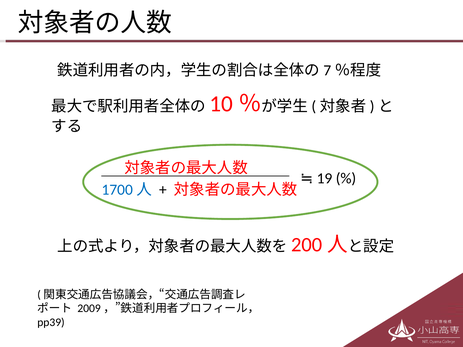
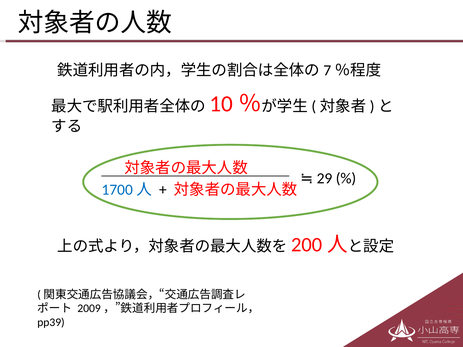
19: 19 -> 29 (324, 179)
